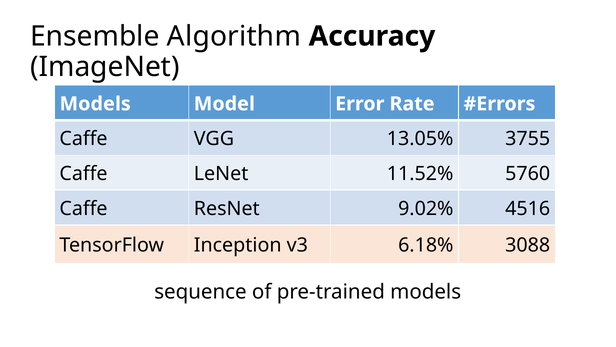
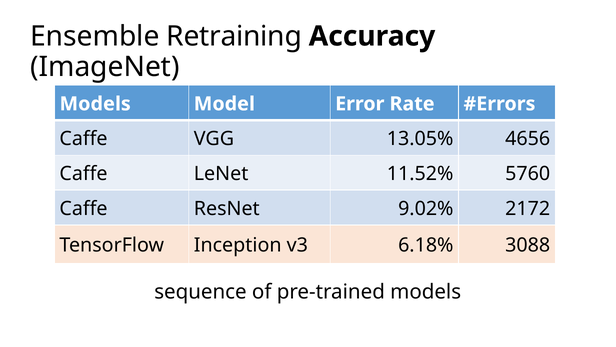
Algorithm: Algorithm -> Retraining (234, 36)
3755: 3755 -> 4656 (528, 139)
4516: 4516 -> 2172 (528, 208)
